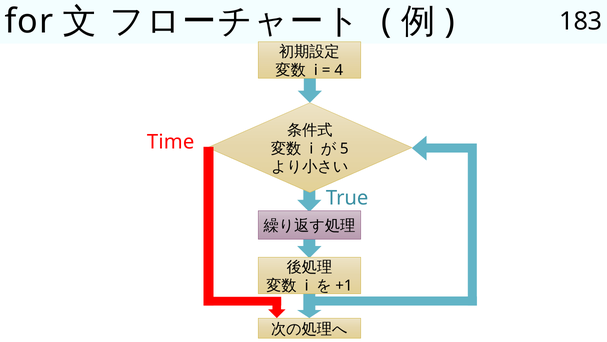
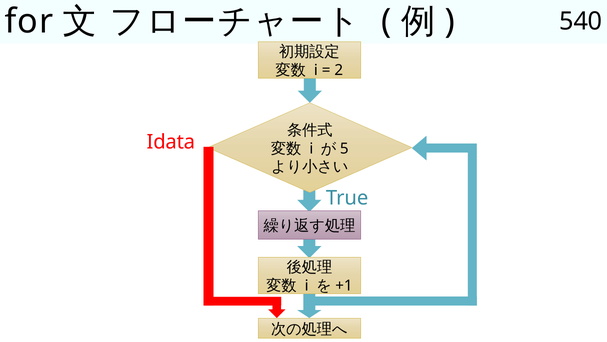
183: 183 -> 540 (581, 21)
4: 4 -> 2 (339, 70)
Time: Time -> Idata (171, 142)
